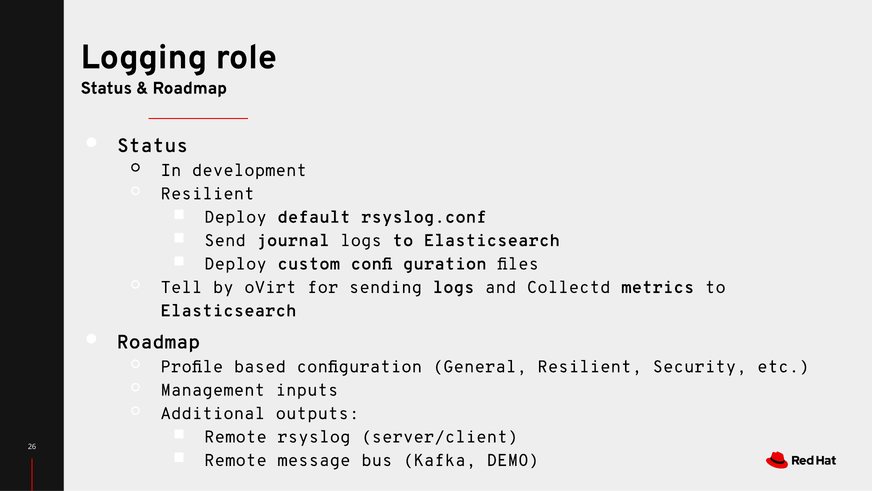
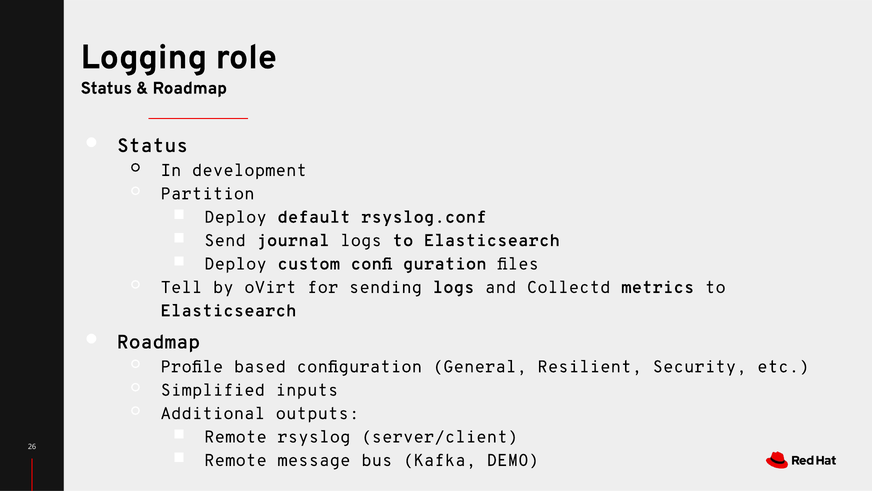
Resilient: Resilient -> Partition (208, 193)
Management: Management -> Simplified (213, 390)
